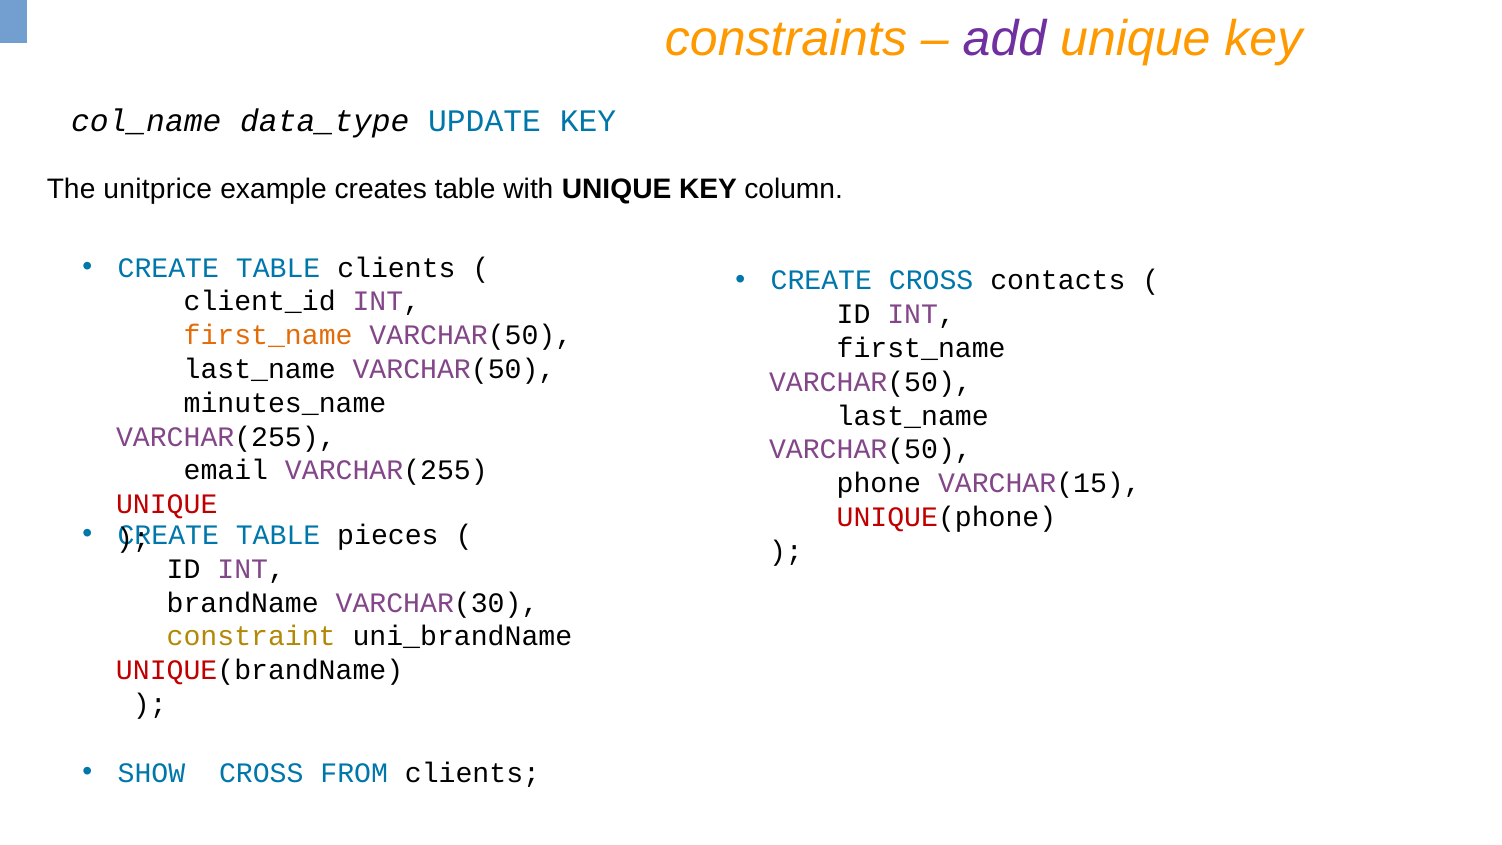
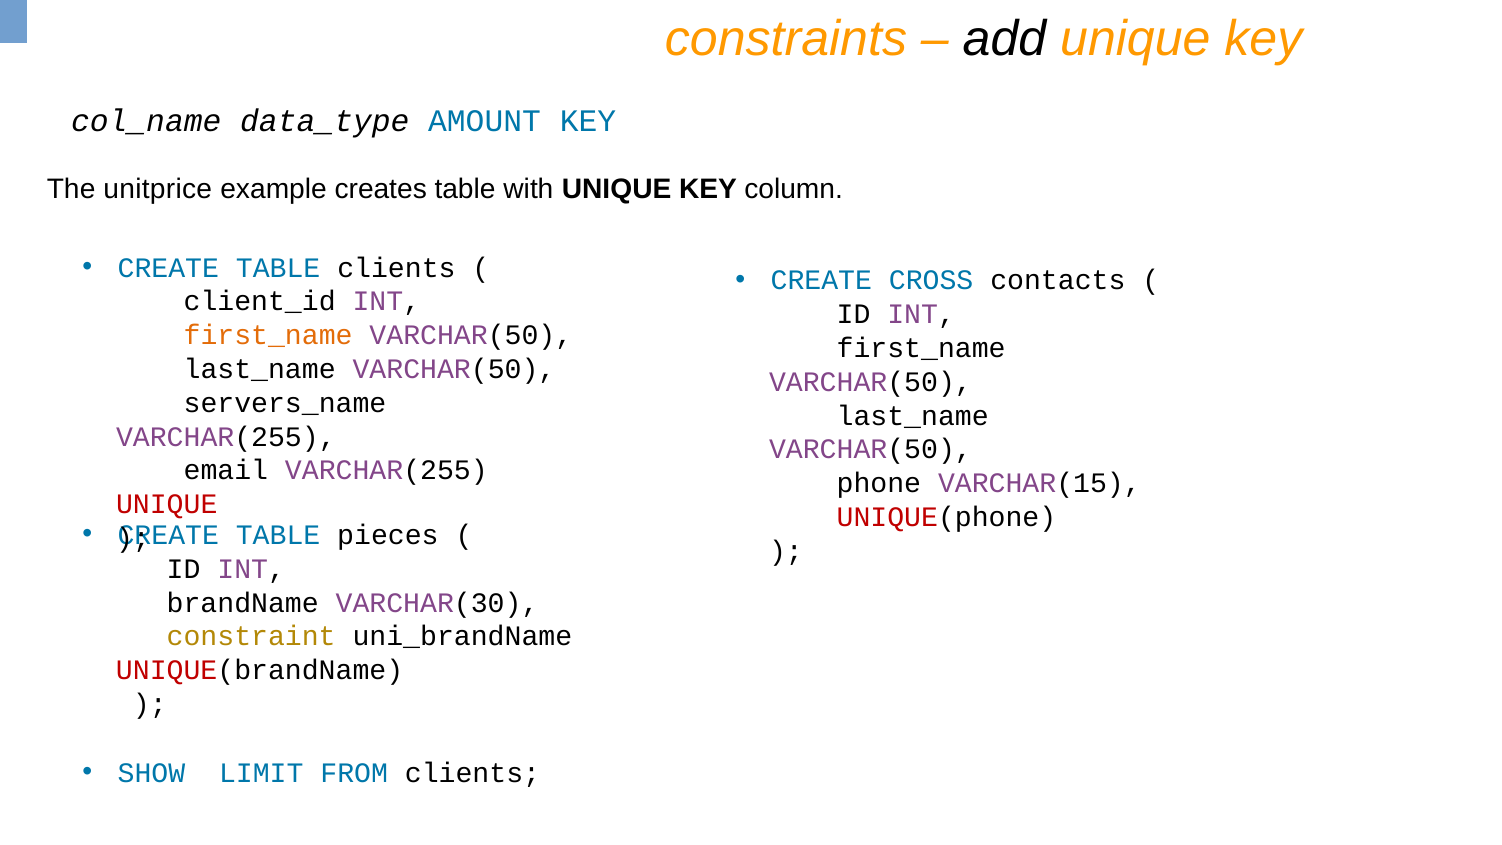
add colour: purple -> black (1004, 39)
UPDATE: UPDATE -> AMOUNT (485, 121)
minutes_name: minutes_name -> servers_name (285, 403)
SHOW CROSS: CROSS -> LIMIT (261, 773)
